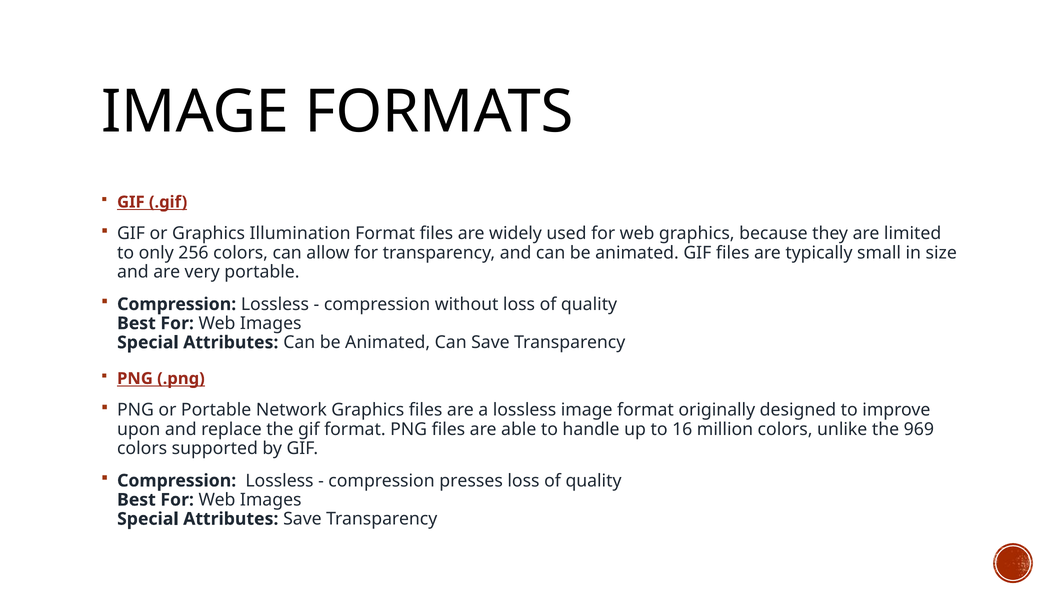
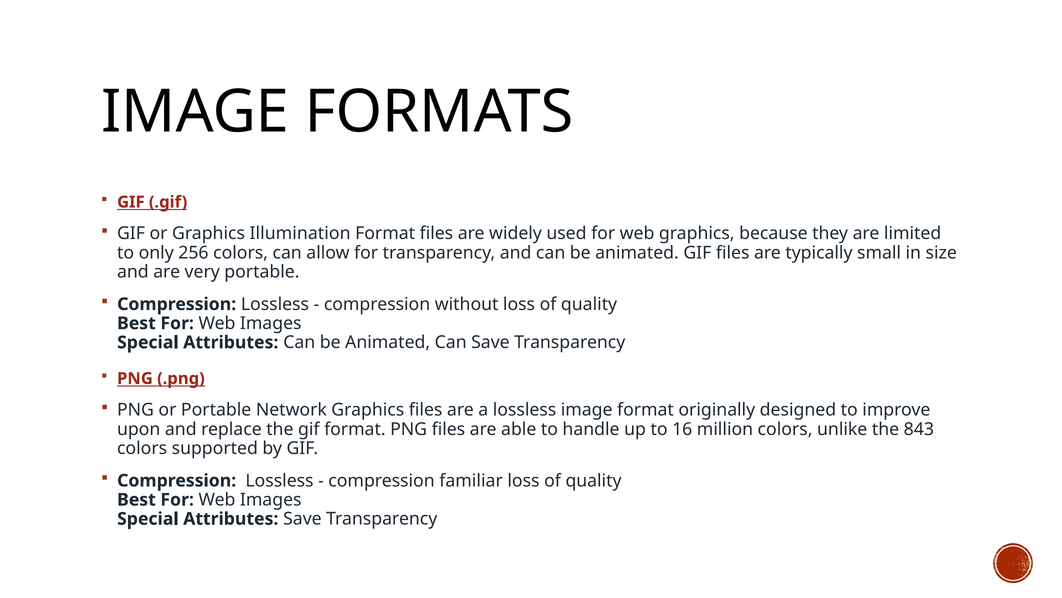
969: 969 -> 843 (919, 429)
presses: presses -> familiar (471, 480)
